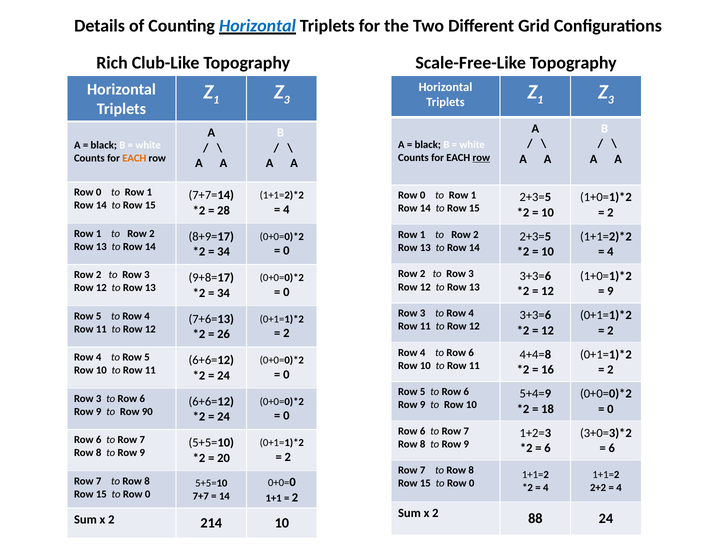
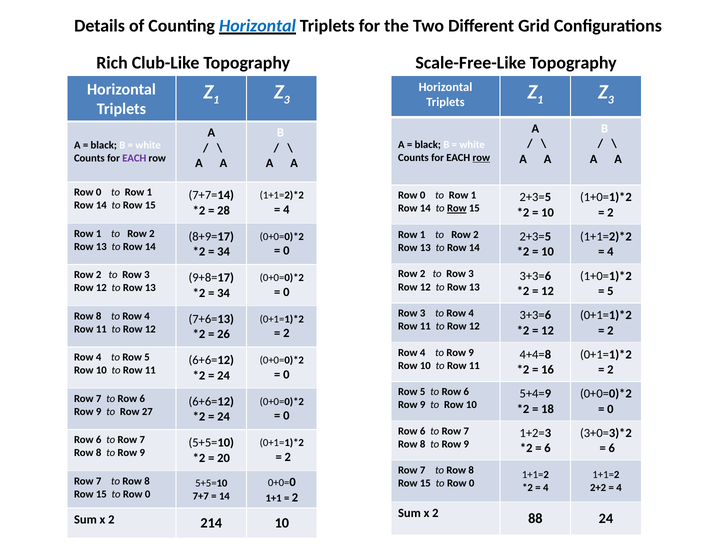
EACH colour: orange -> purple (134, 159)
Row underline: none -> present (457, 208)
9: 9 -> 5 (610, 291)
5: 5 -> 8 (99, 316)
4 to Row 6: 6 -> 9 (471, 353)
3: 3 -> 7 (99, 399)
90: 90 -> 27 (147, 412)
